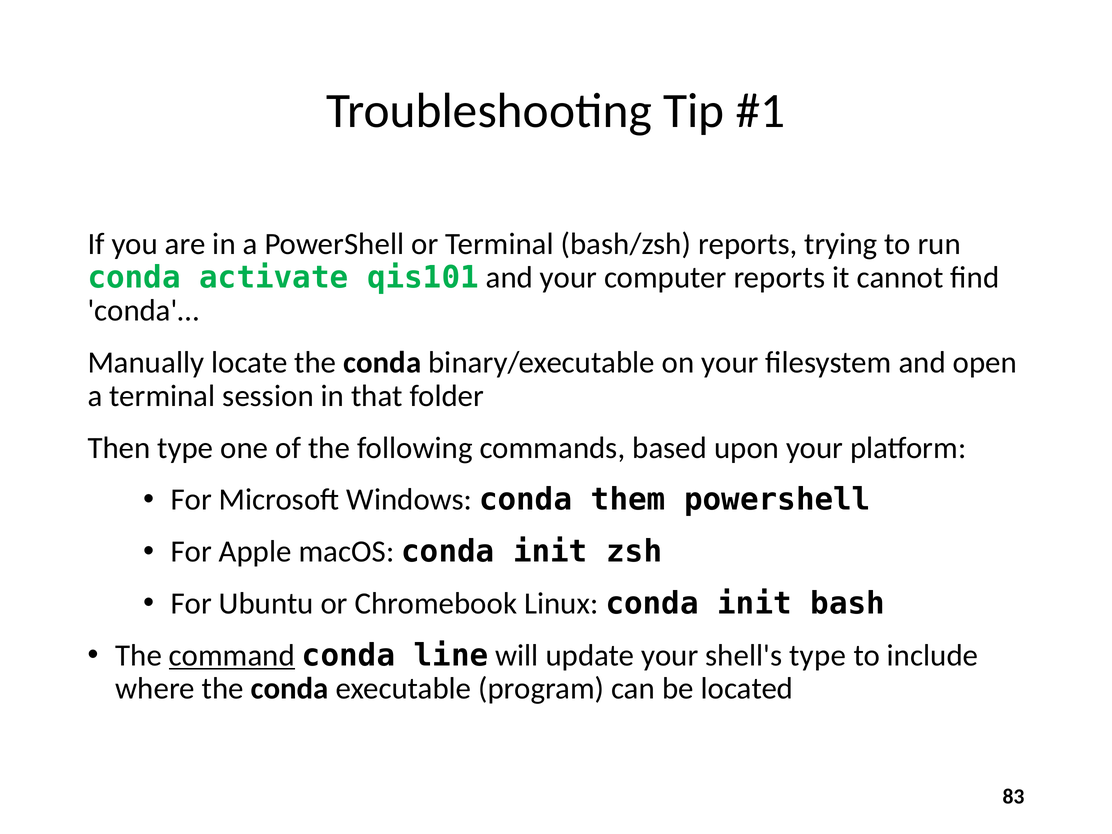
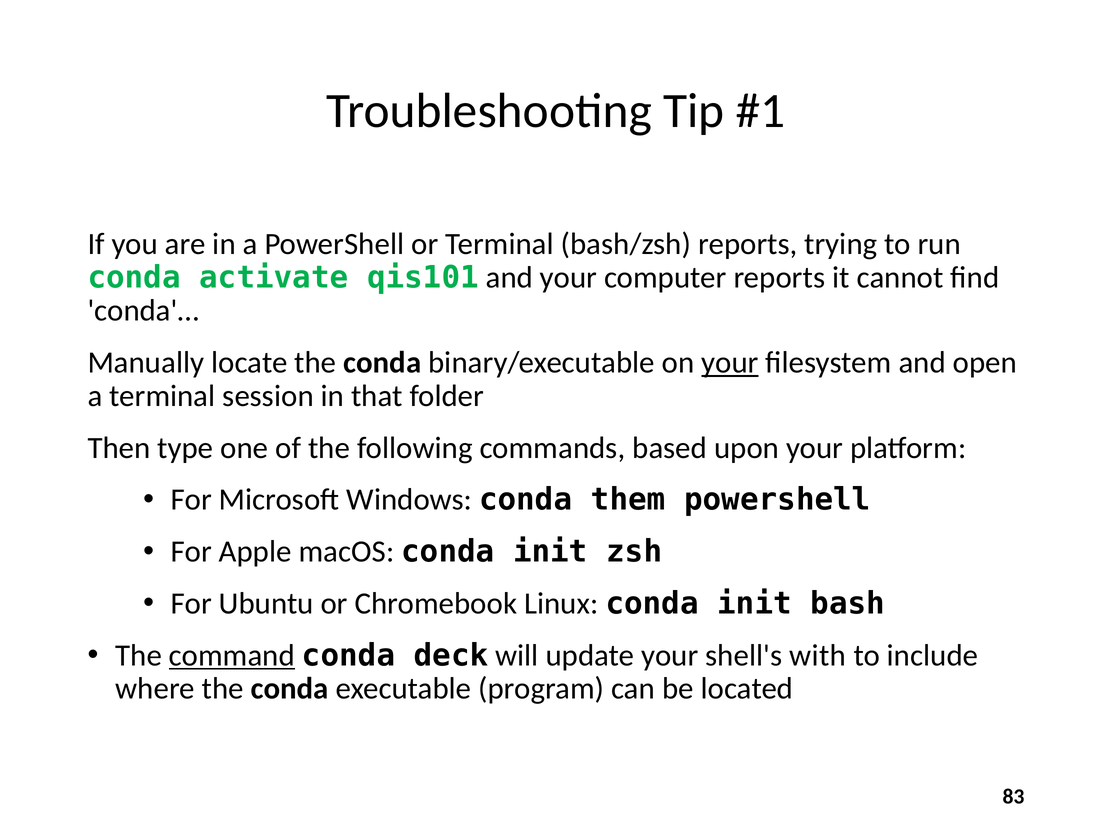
your underline: none -> present (730, 363)
line: line -> deck (451, 655)
shell's type: type -> with (818, 655)
